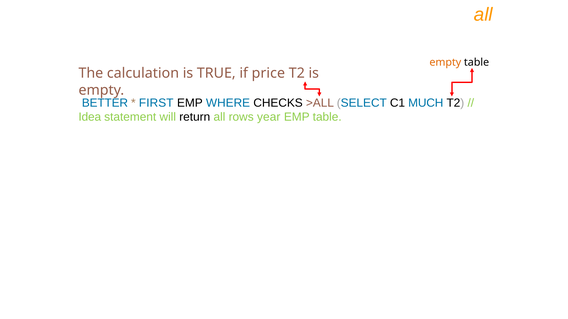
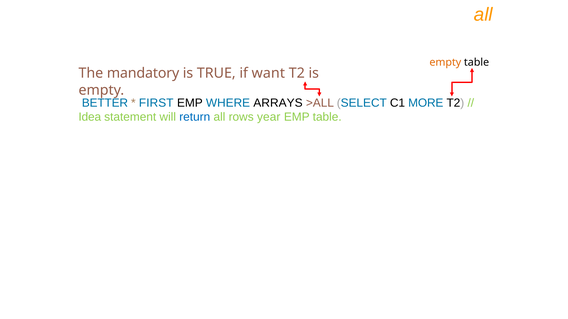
calculation: calculation -> mandatory (143, 73)
price: price -> want (268, 73)
CHECKS: CHECKS -> ARRAYS (278, 103)
MUCH: MUCH -> MORE (426, 103)
return colour: black -> blue (195, 117)
